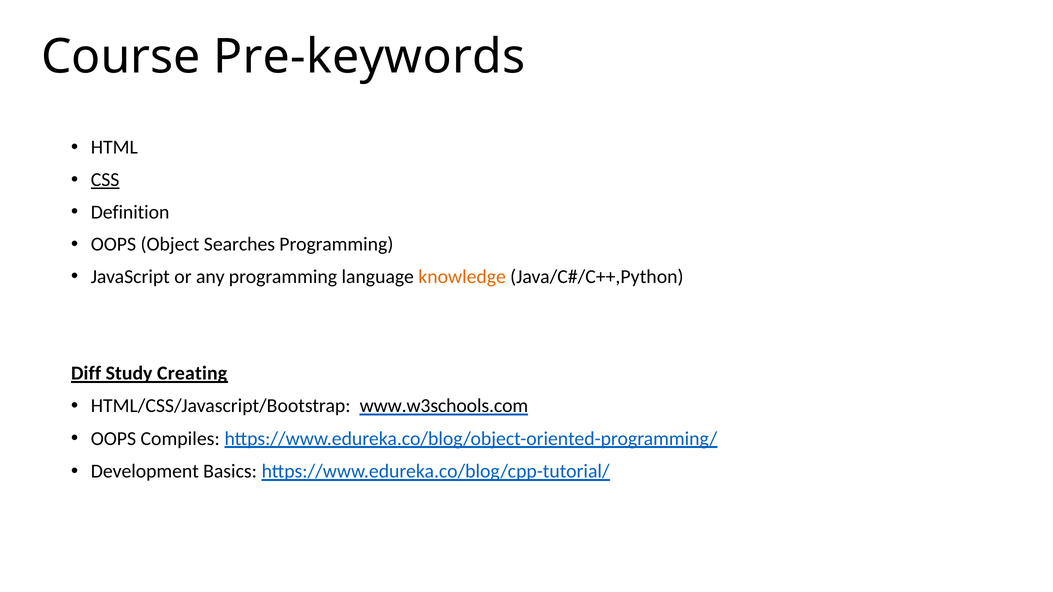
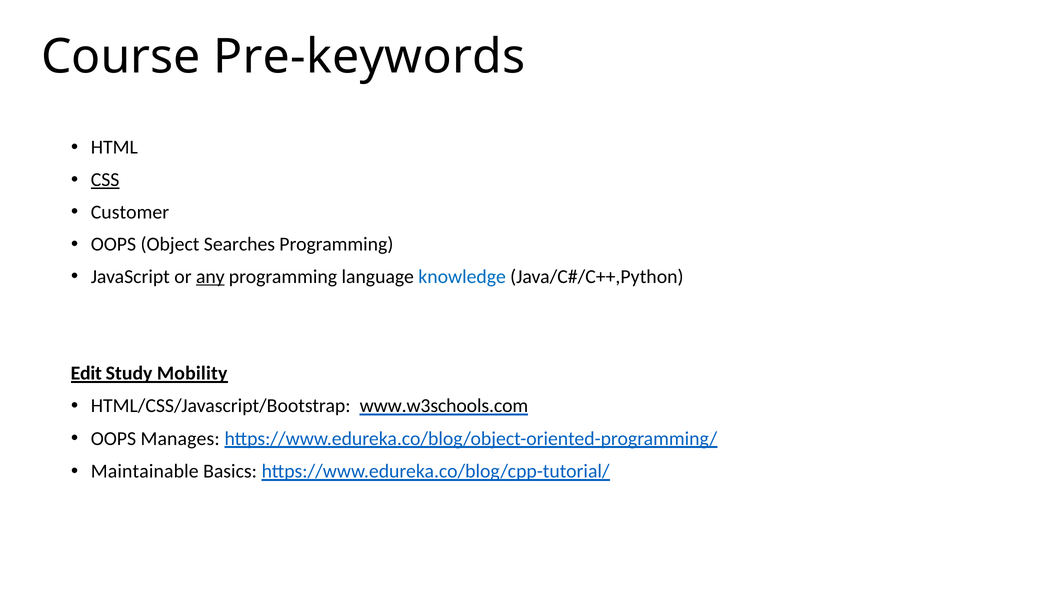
Definition: Definition -> Customer (130, 212)
any underline: none -> present (210, 277)
knowledge colour: orange -> blue (462, 277)
Diff: Diff -> Edit (86, 374)
Creating: Creating -> Mobility (192, 374)
Compiles: Compiles -> Manages (180, 439)
Development: Development -> Maintainable (145, 472)
